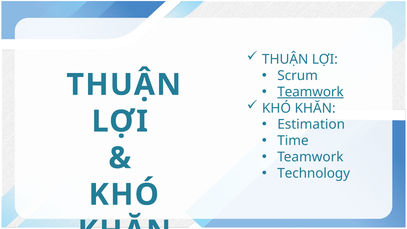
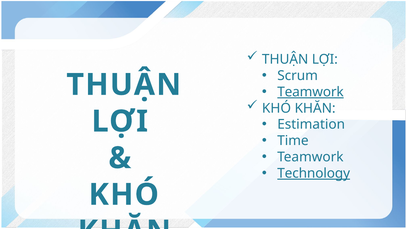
Technology underline: none -> present (314, 173)
